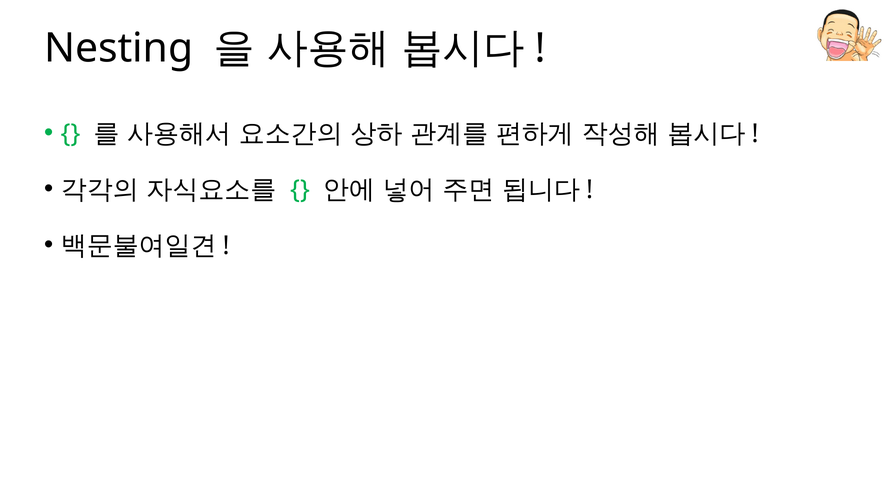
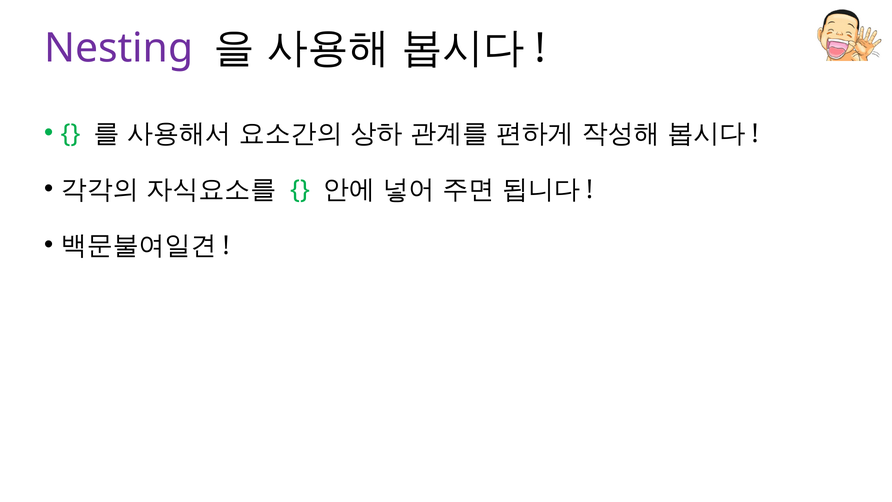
Nesting colour: black -> purple (119, 48)
